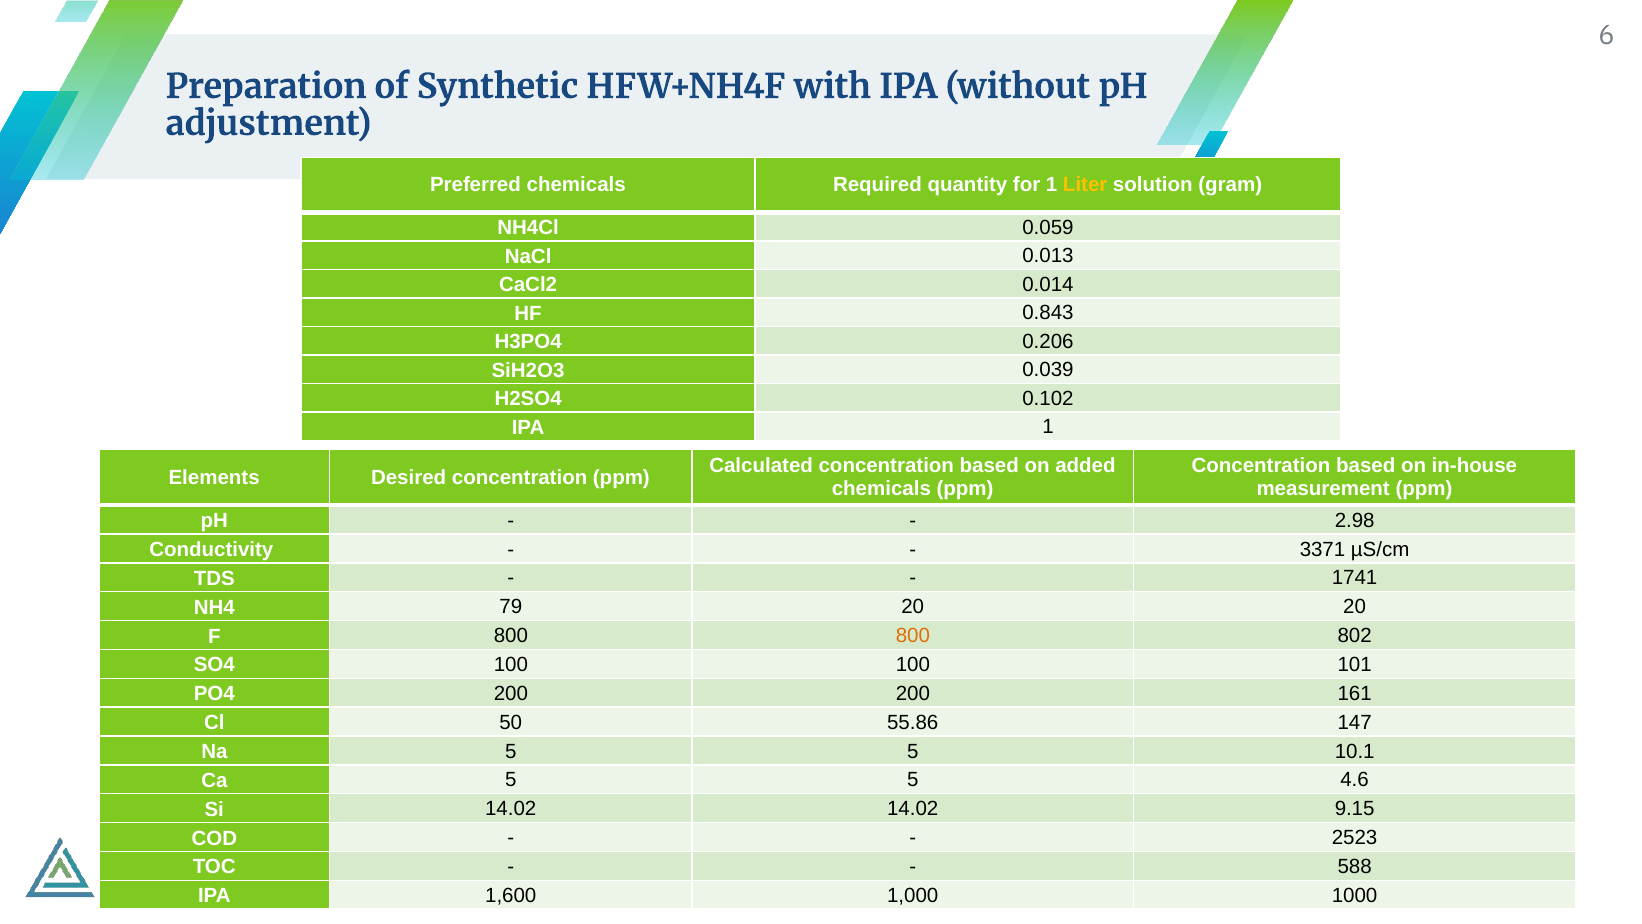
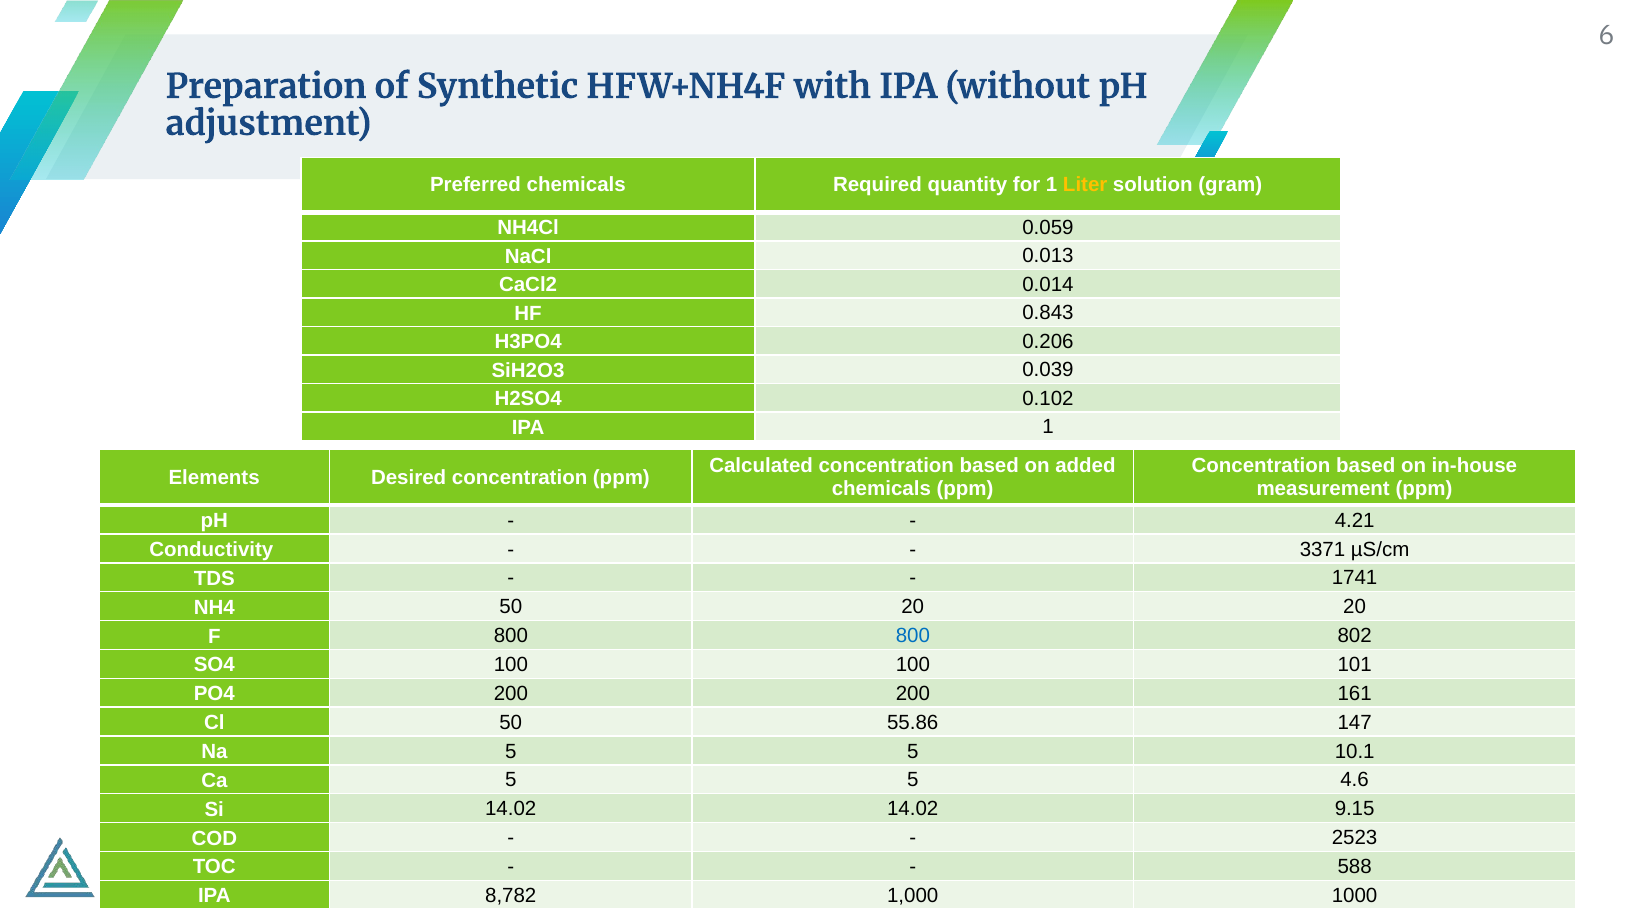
2.98: 2.98 -> 4.21 (1355, 520)
NH4 79: 79 -> 50 (511, 607)
800 colour: orange -> blue (913, 636)
1,600: 1,600 -> 8,782 (511, 895)
